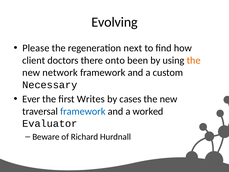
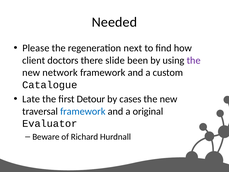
Evolving: Evolving -> Needed (114, 22)
onto: onto -> slide (115, 60)
the colour: orange -> purple (194, 60)
Necessary: Necessary -> Catalogue (50, 85)
Ever: Ever -> Late (31, 99)
Writes: Writes -> Detour (91, 99)
worked: worked -> original (148, 111)
